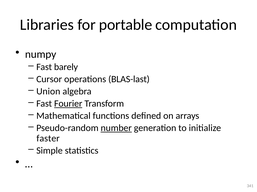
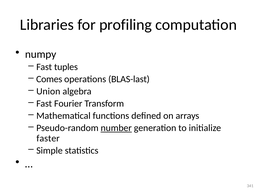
portable: portable -> profiling (126, 25)
barely: barely -> tuples (66, 67)
Cursor: Cursor -> Comes (49, 80)
Fourier underline: present -> none (68, 104)
